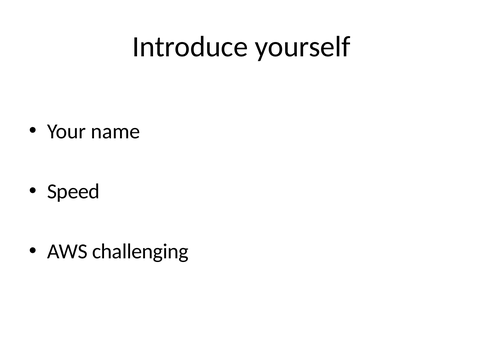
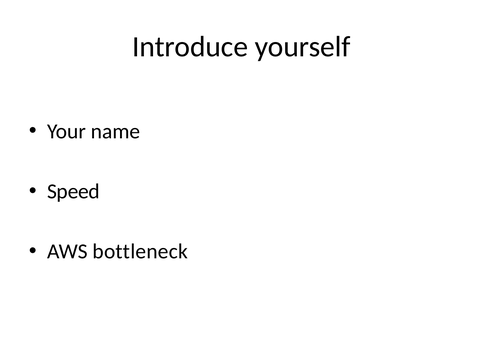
challenging: challenging -> bottleneck (140, 252)
